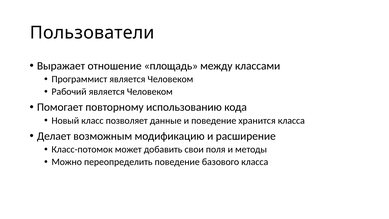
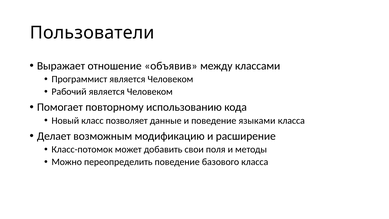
площадь: площадь -> объявив (171, 66)
хранится: хранится -> языками (257, 121)
